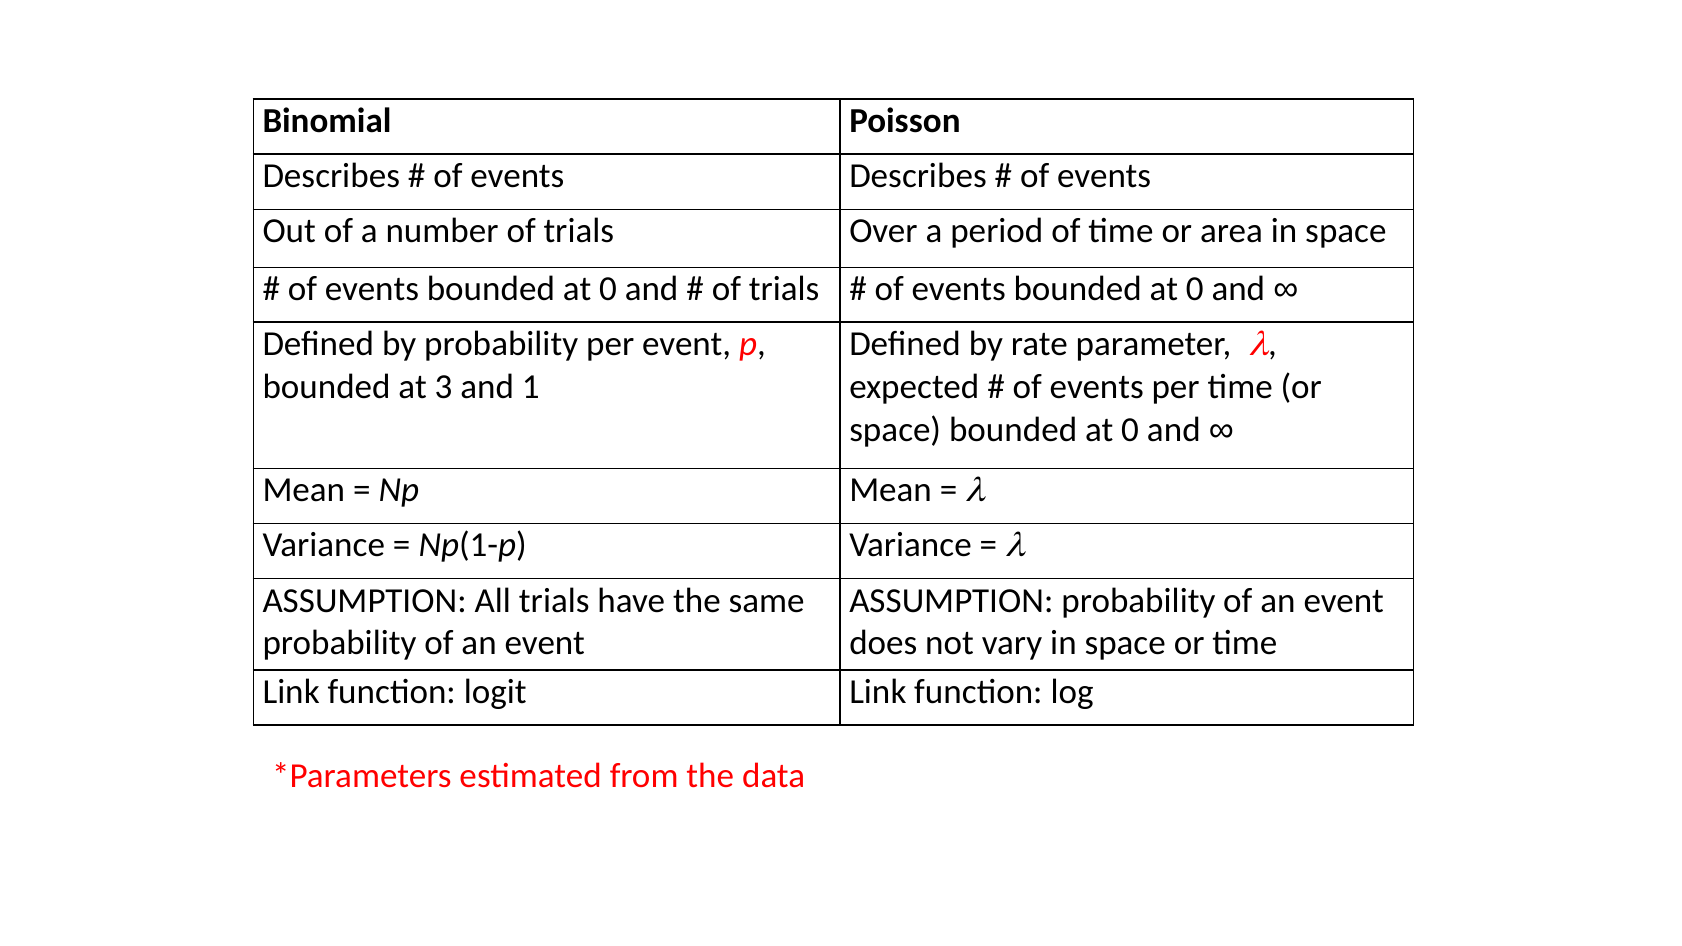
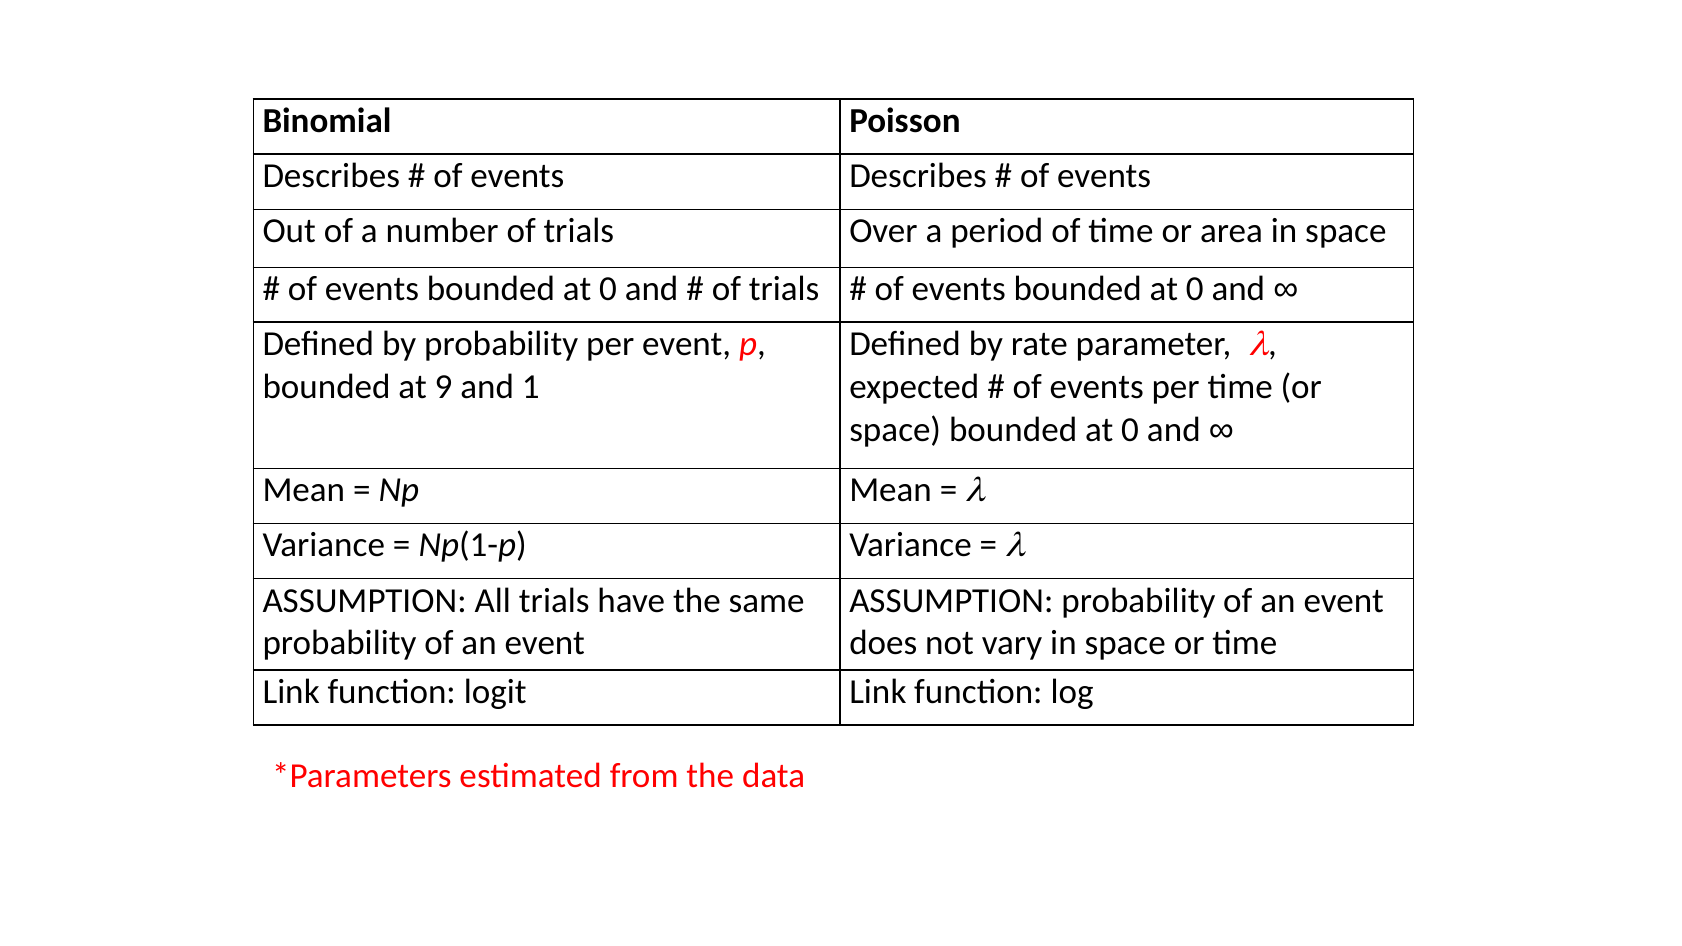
3: 3 -> 9 (443, 387)
